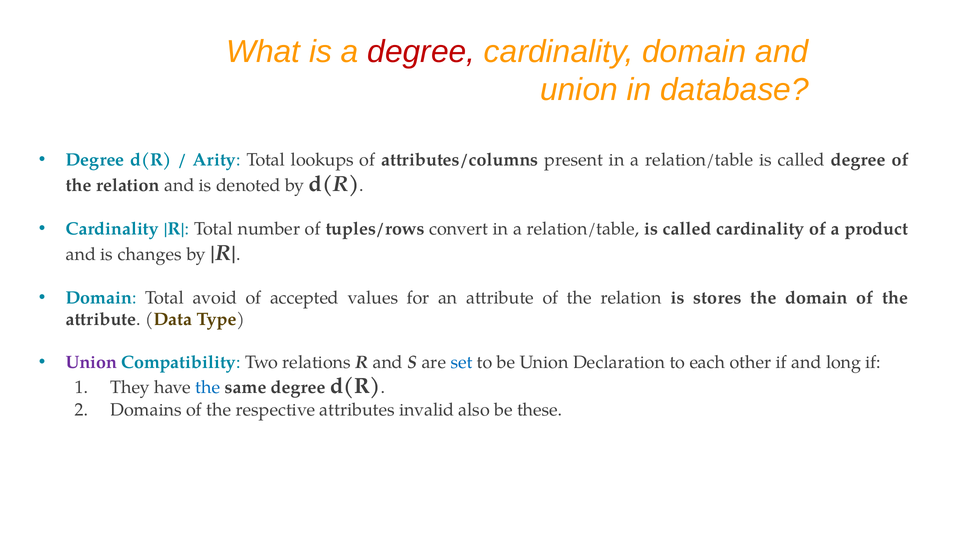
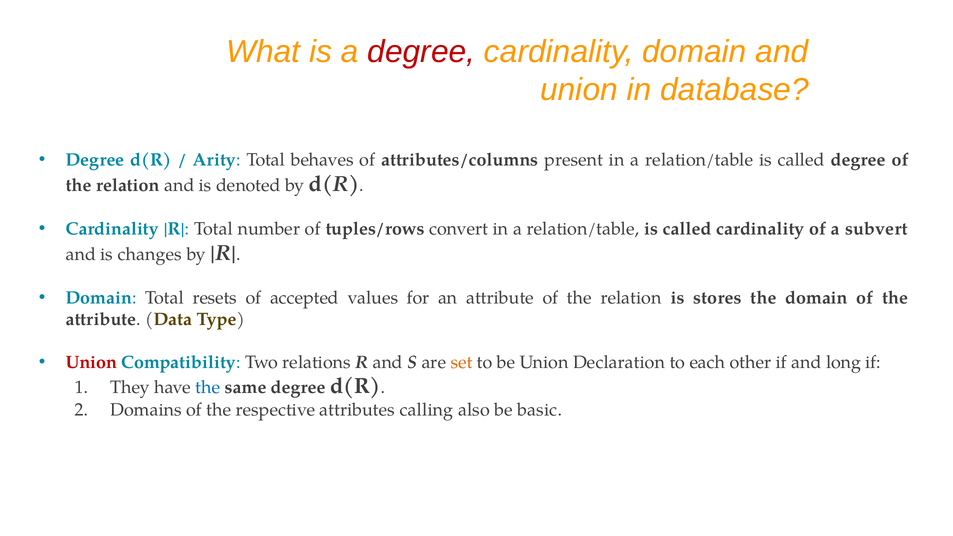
lookups: lookups -> behaves (322, 160)
product: product -> subvert (876, 229)
avoid: avoid -> resets (215, 298)
Union colour: purple -> red (91, 362)
set colour: blue -> orange (462, 362)
invalid: invalid -> calling (426, 410)
these: these -> basic (540, 410)
